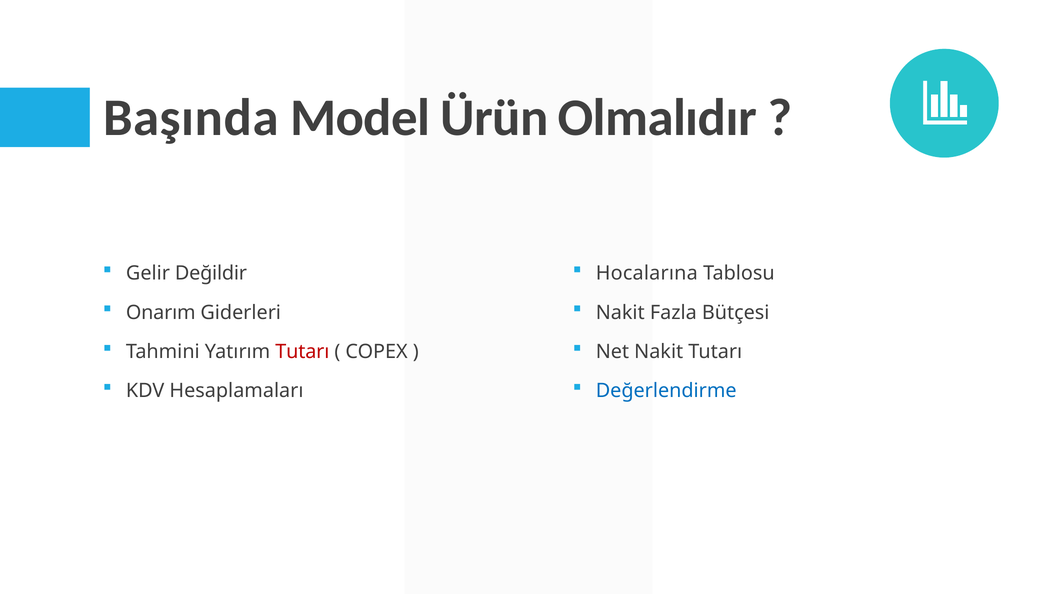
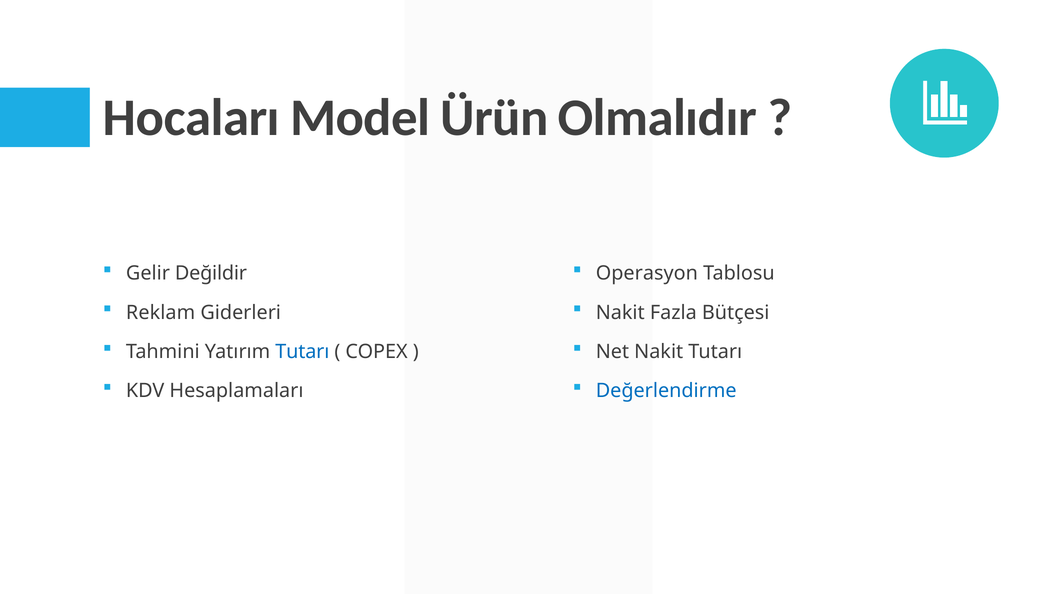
Başında: Başında -> Hocaları (191, 118)
Hocalarına: Hocalarına -> Operasyon (647, 274)
Onarım: Onarım -> Reklam (161, 313)
Tutarı colour: red -> blue (302, 352)
